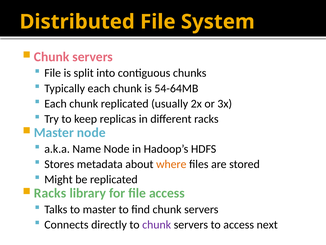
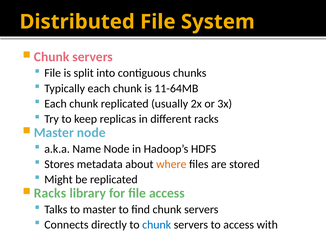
54-64MB: 54-64MB -> 11-64MB (176, 88)
chunk colour: purple -> blue (157, 224)
next: next -> with (267, 224)
